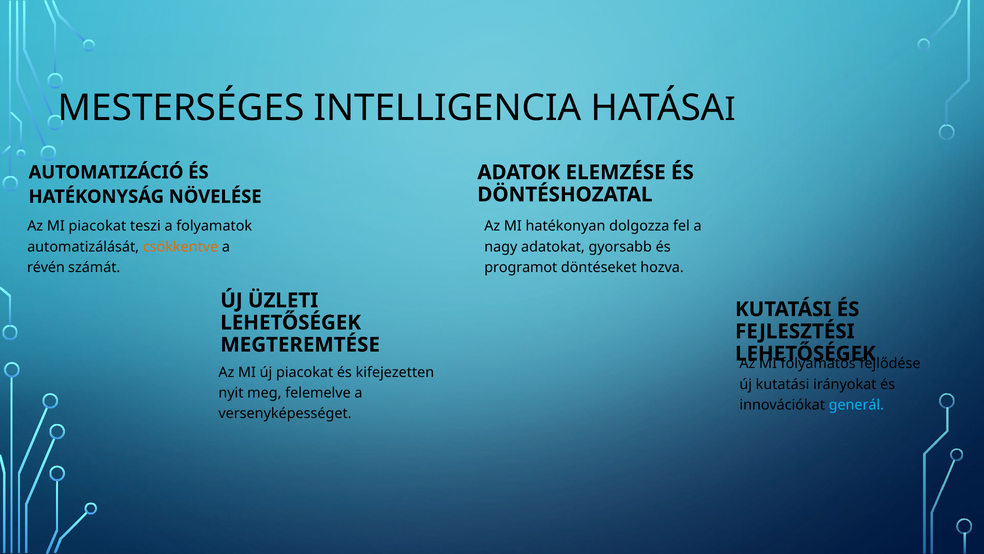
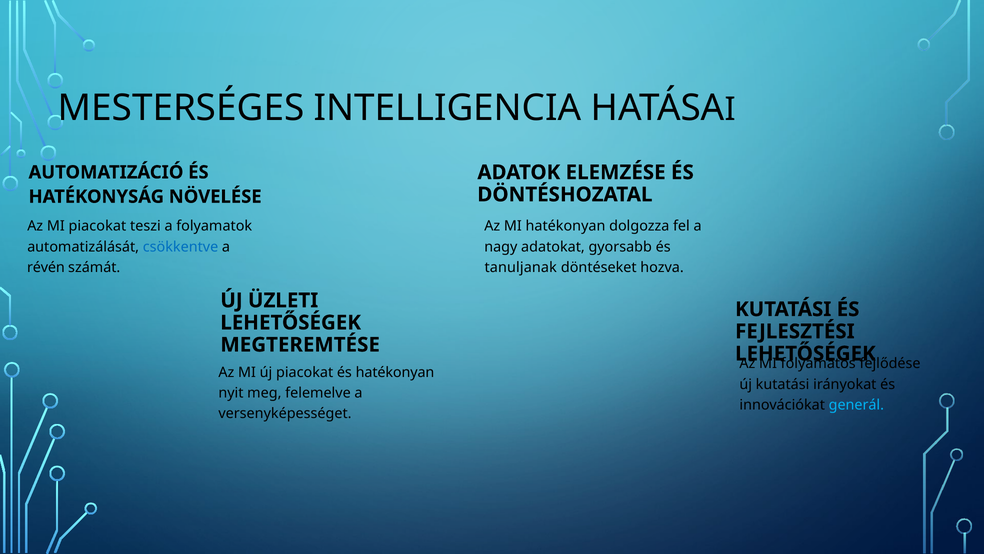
csökkentve colour: orange -> blue (181, 247)
programot: programot -> tanuljanak (521, 267)
és kifejezetten: kifejezetten -> hatékonyan (395, 372)
